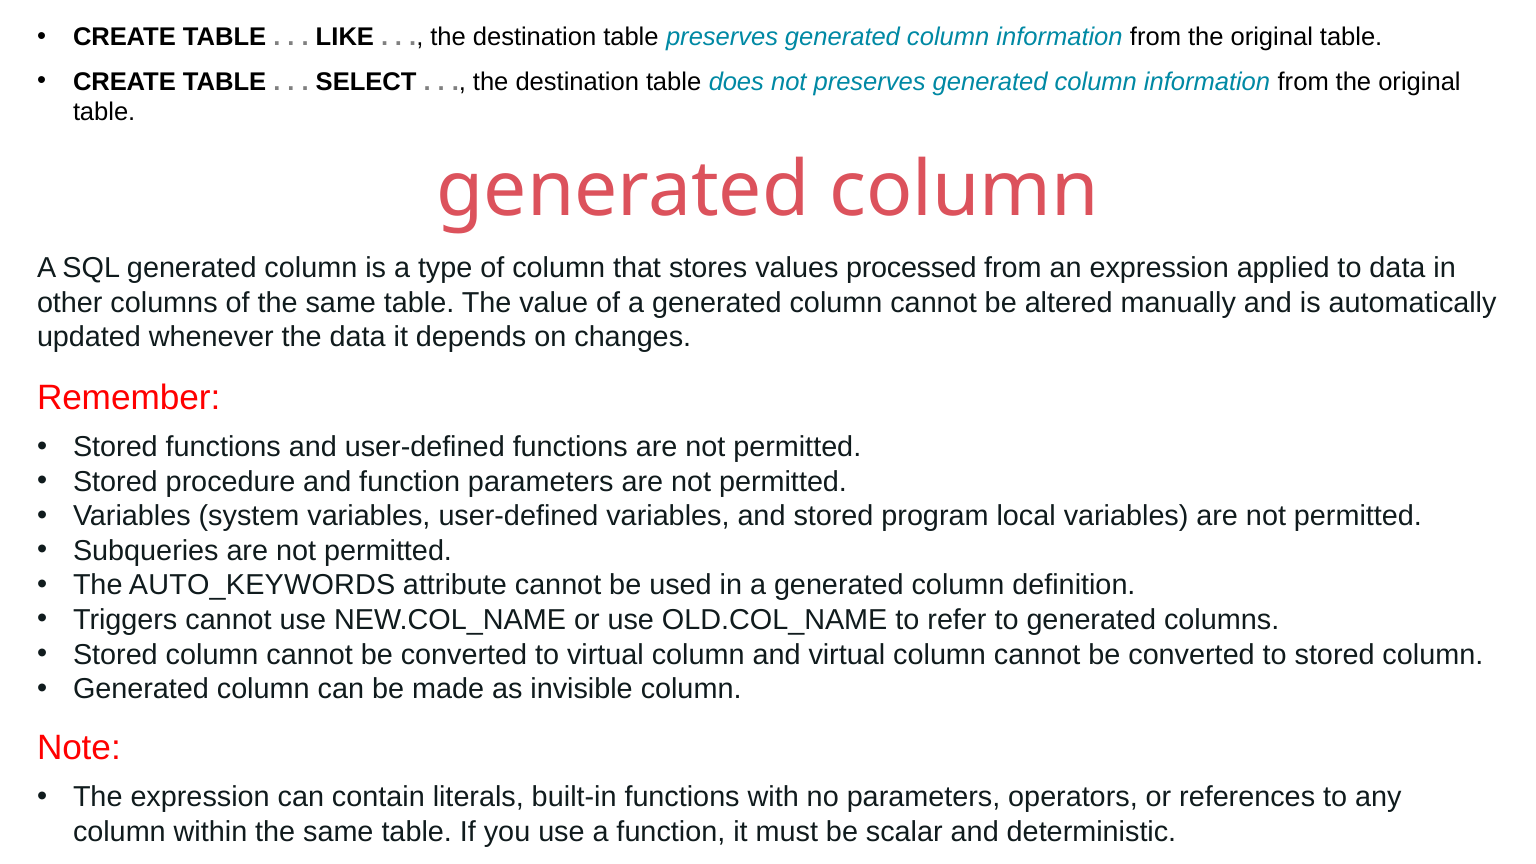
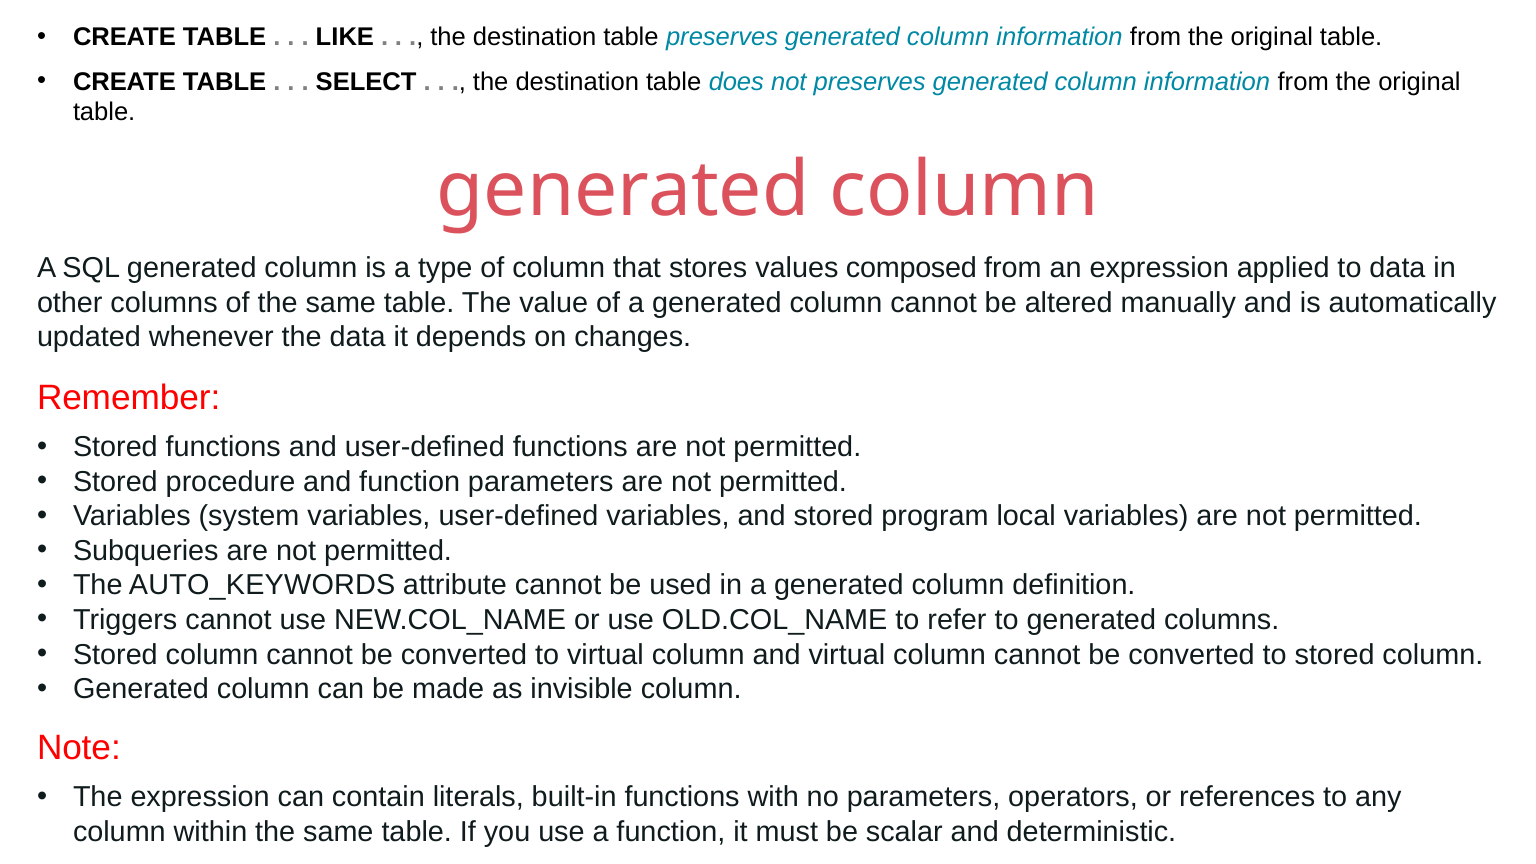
processed: processed -> composed (911, 268)
